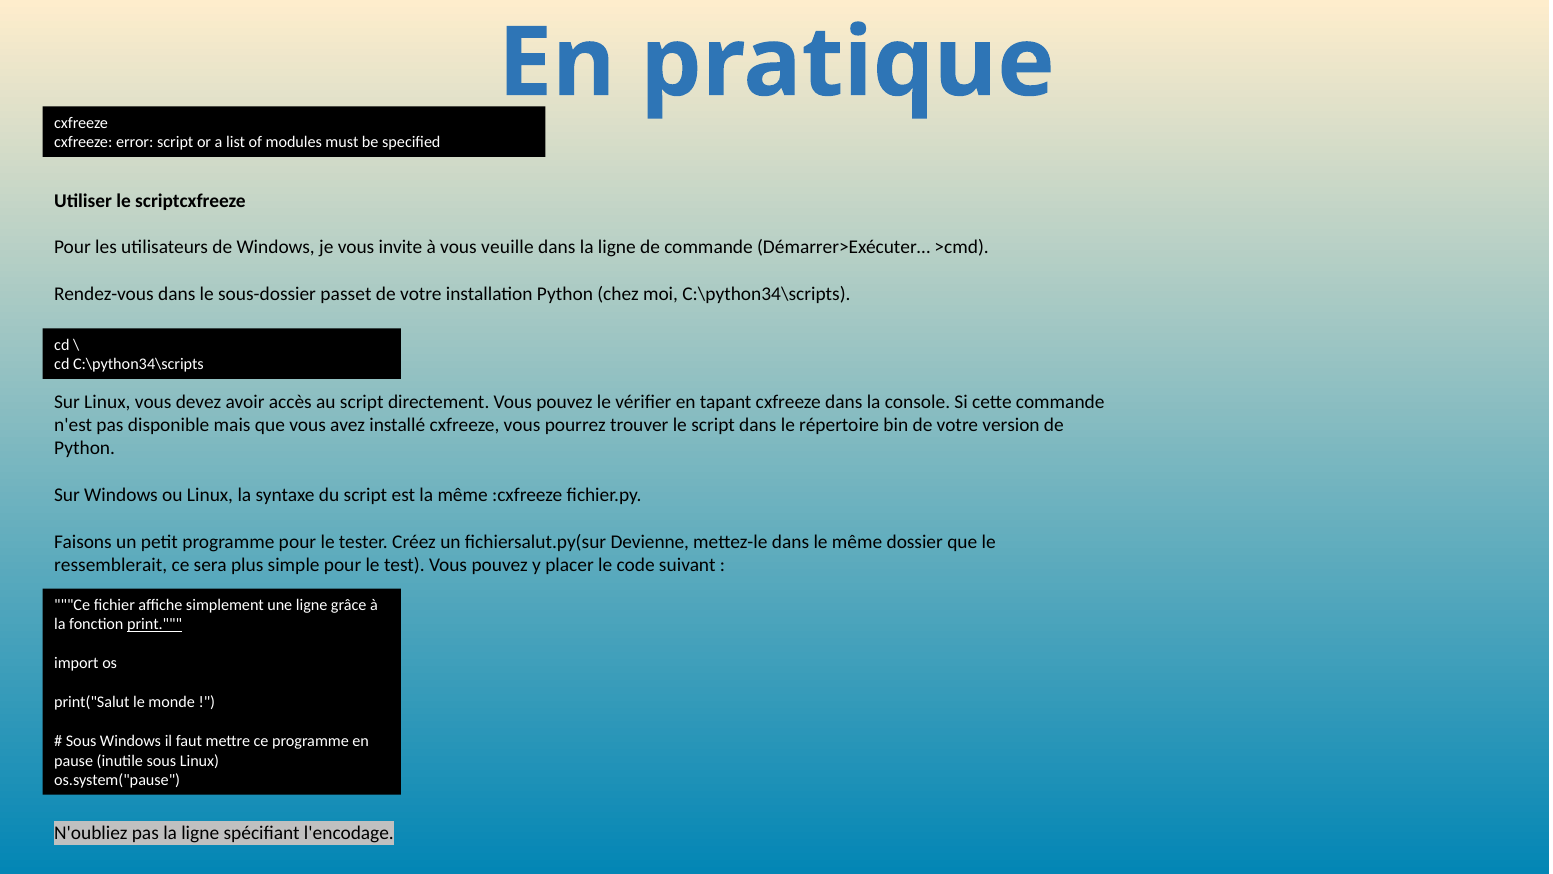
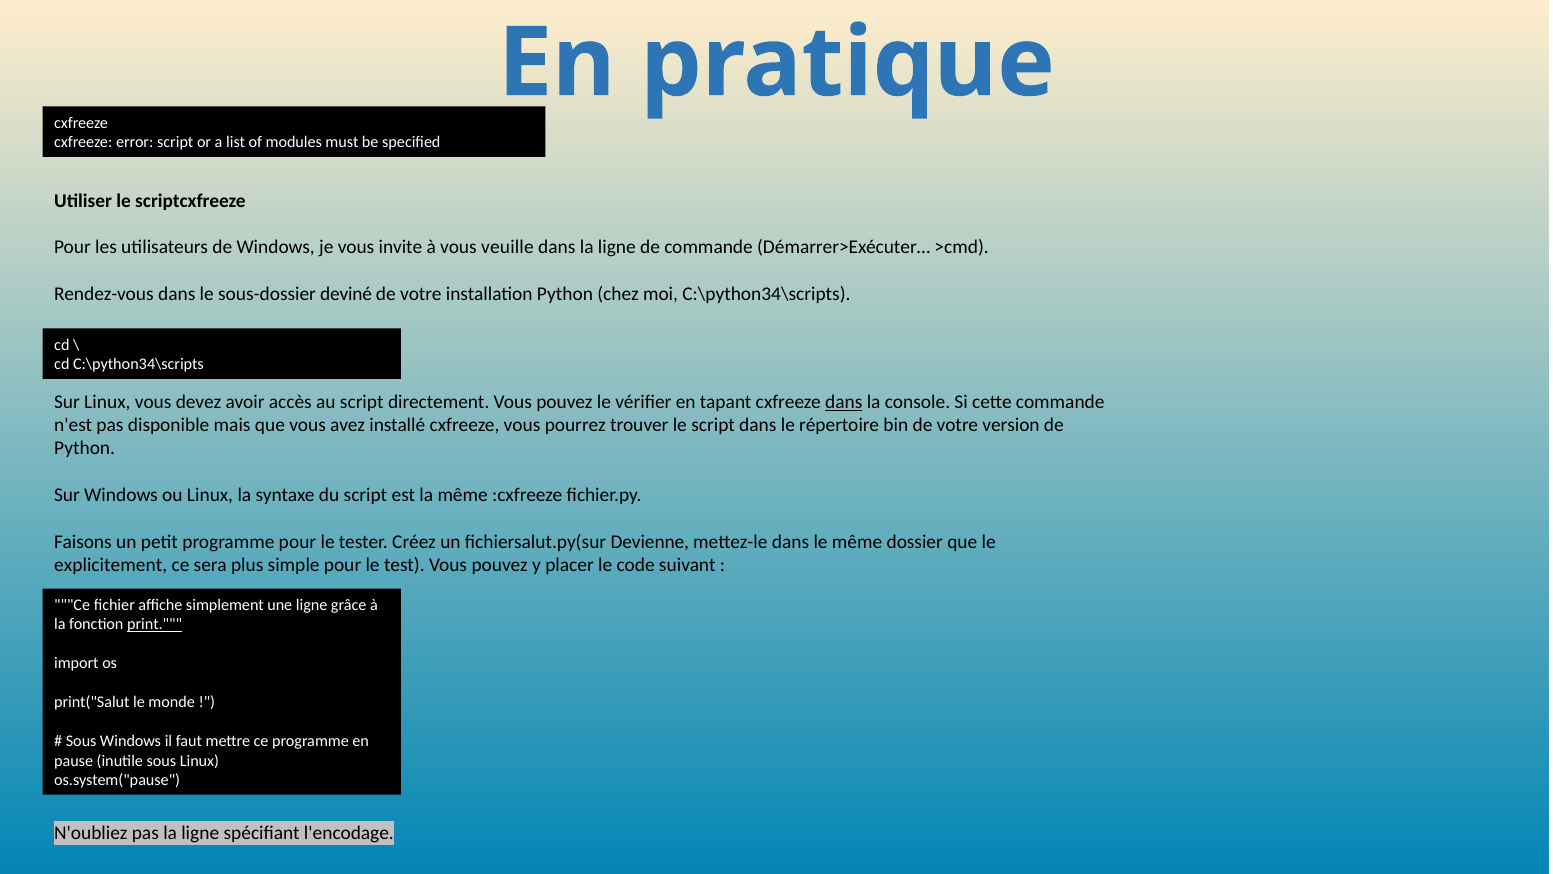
passet: passet -> deviné (346, 294)
dans underline: none -> present (844, 402)
ressemblerait: ressemblerait -> explicitement (111, 565)
